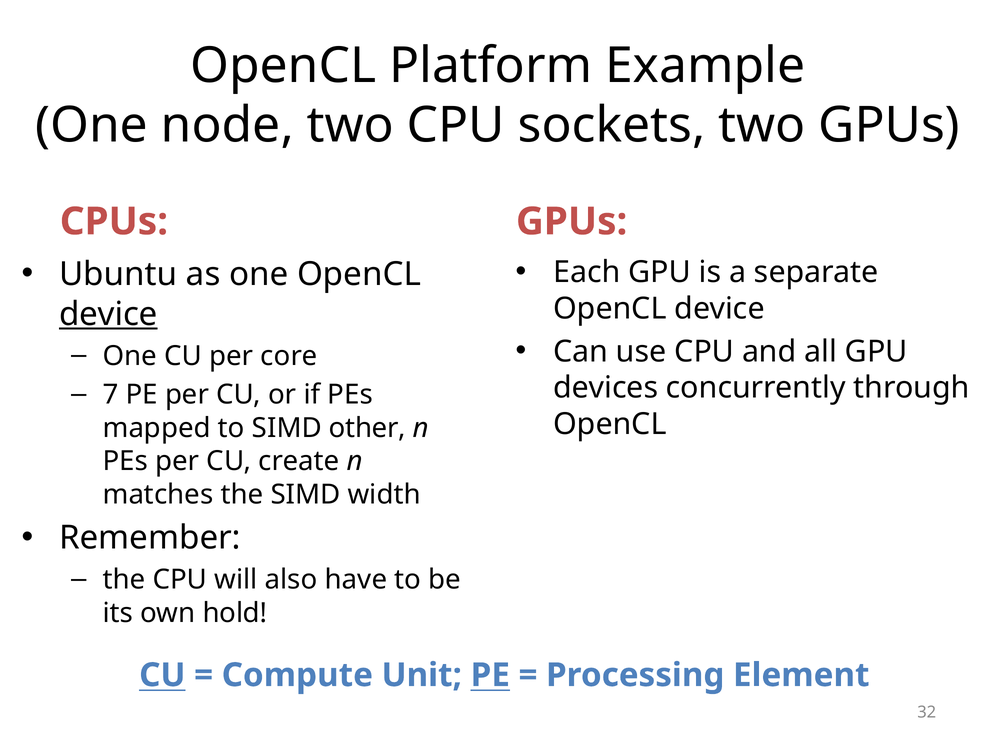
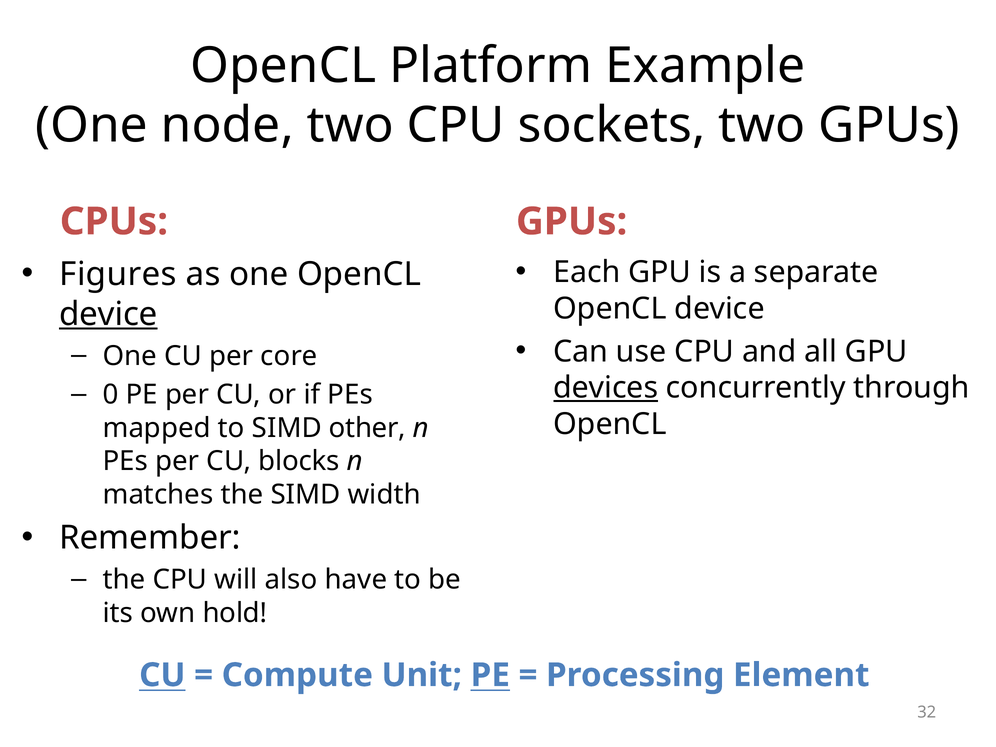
Ubuntu: Ubuntu -> Figures (118, 274)
devices underline: none -> present (606, 388)
7: 7 -> 0 (111, 395)
create: create -> blocks (299, 461)
